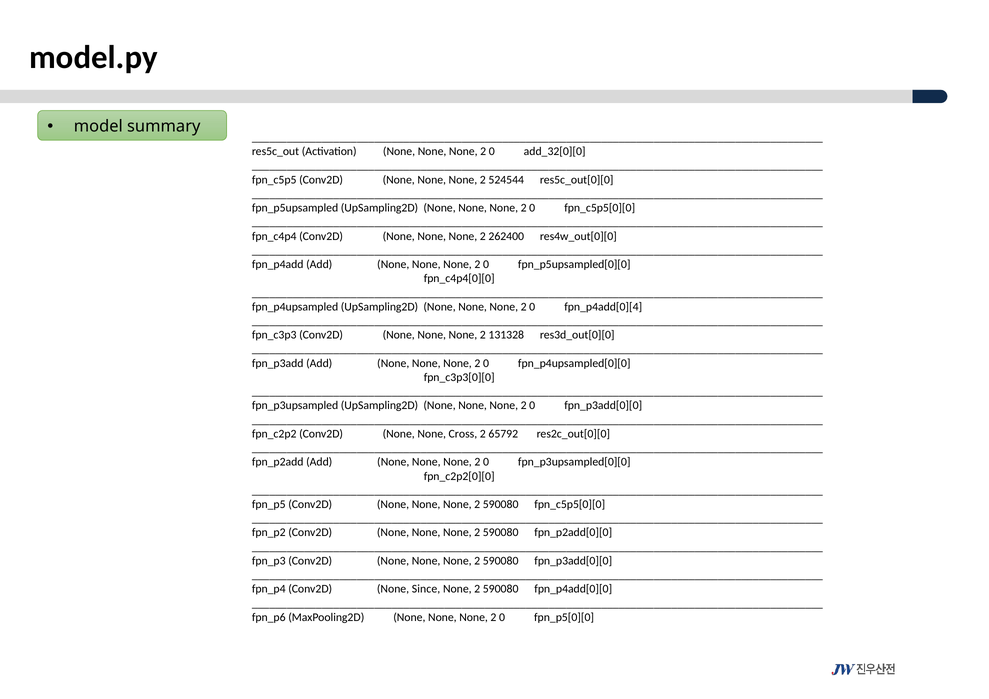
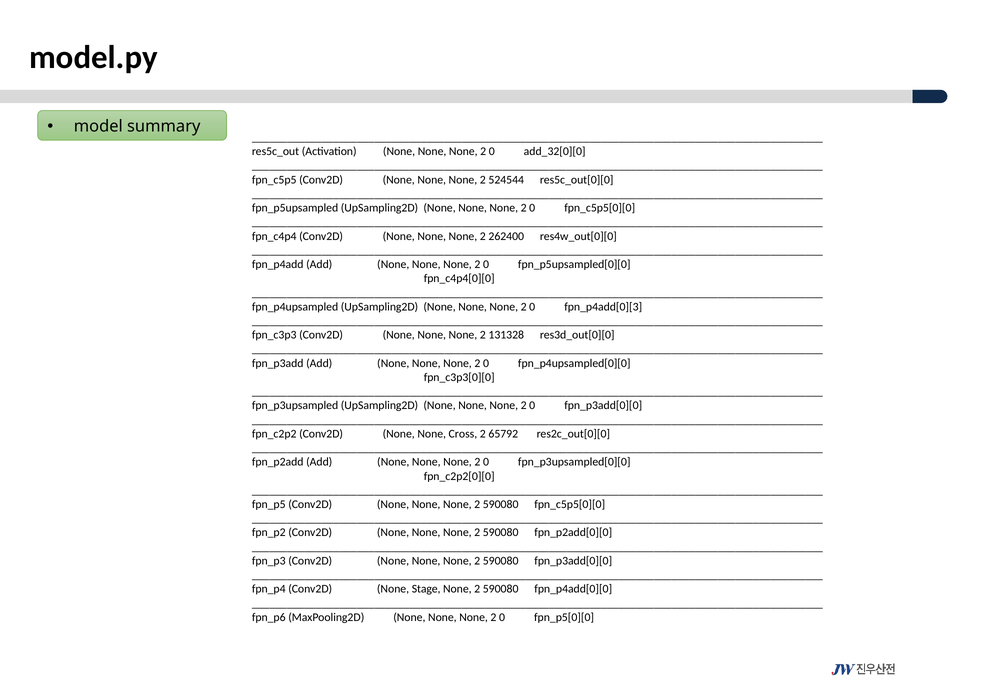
fpn_p4add[0][4: fpn_p4add[0][4 -> fpn_p4add[0][3 (603, 307)
Since: Since -> Stage (426, 589)
